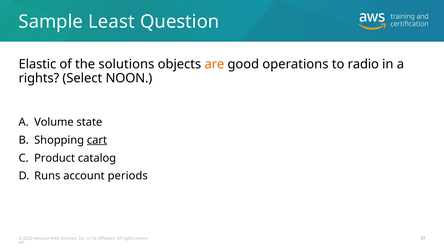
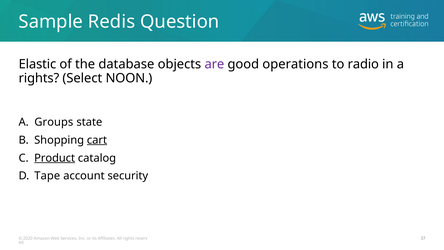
Least: Least -> Redis (111, 22)
solutions: solutions -> database (126, 64)
are colour: orange -> purple (214, 64)
Volume: Volume -> Groups (54, 122)
Product underline: none -> present (55, 158)
Runs: Runs -> Tape (47, 176)
periods: periods -> security (128, 176)
